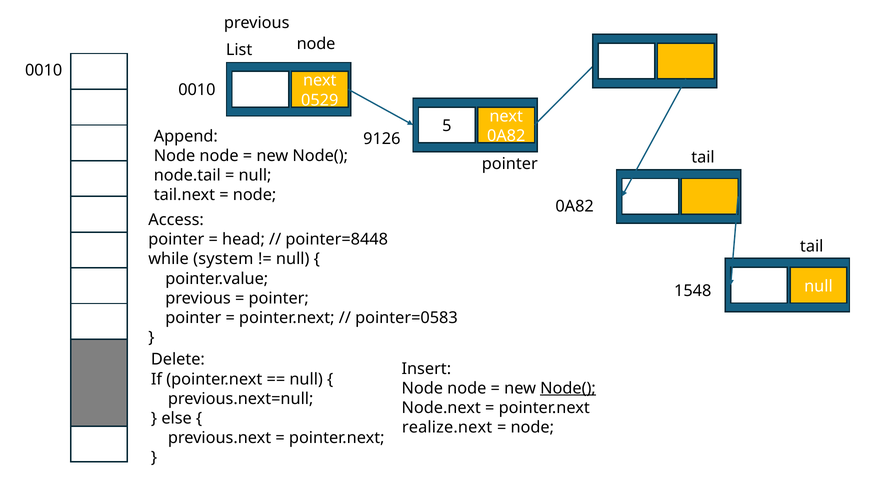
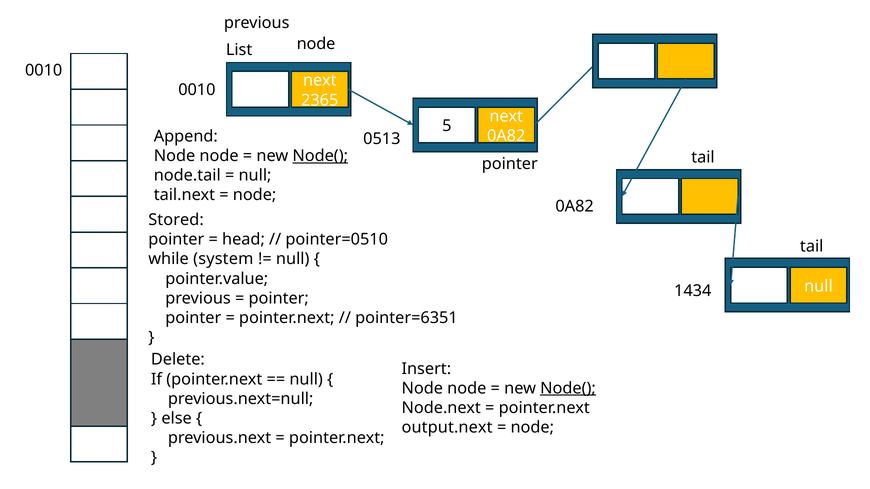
0529: 0529 -> 2365 (320, 100)
9126: 9126 -> 0513 (382, 139)
Node( underline: none -> present (320, 156)
Access: Access -> Stored (176, 220)
pointer=8448: pointer=8448 -> pointer=0510 (337, 240)
1548: 1548 -> 1434 (693, 291)
pointer=0583: pointer=0583 -> pointer=6351 (406, 318)
realize.next: realize.next -> output.next (447, 428)
